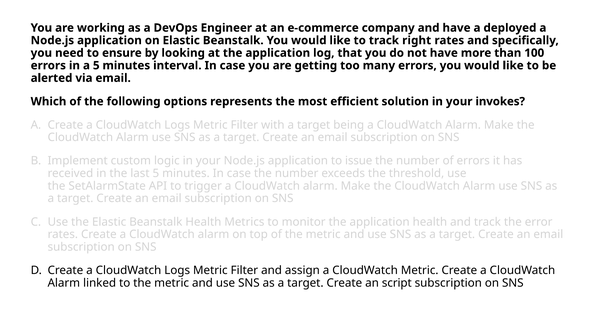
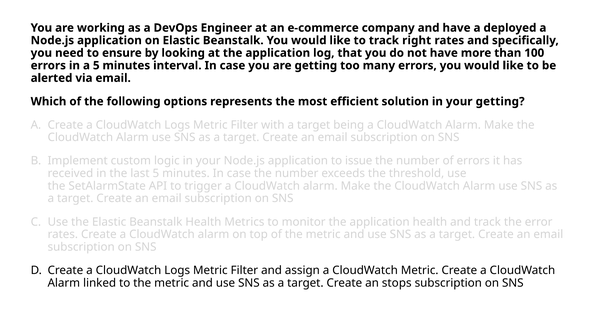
your invokes: invokes -> getting (500, 101)
script: script -> stops (397, 283)
